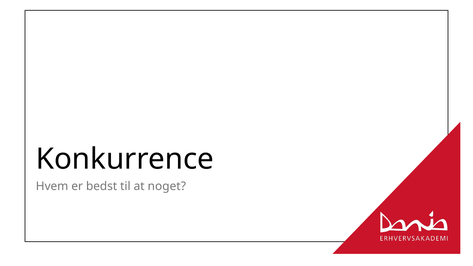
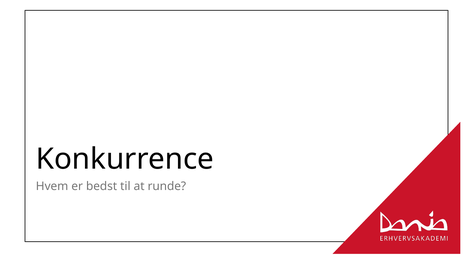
noget: noget -> runde (167, 186)
